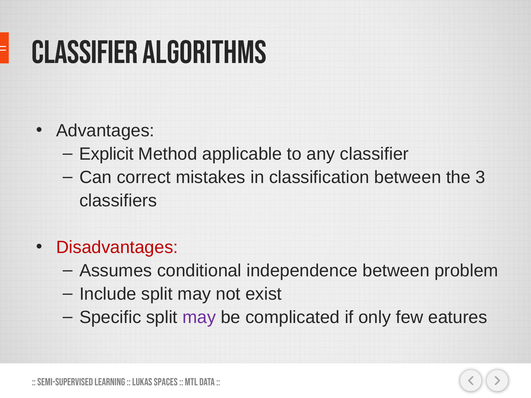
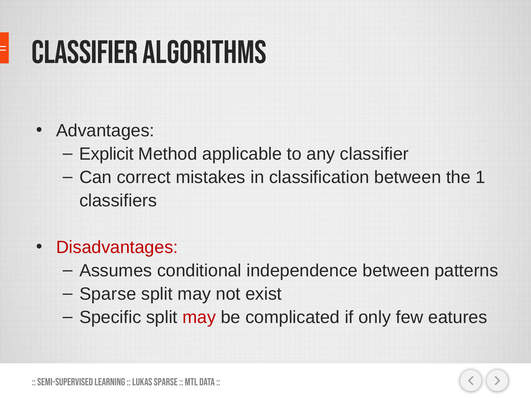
3: 3 -> 1 (481, 177)
problem: problem -> patterns (466, 271)
Include: Include -> Sparse (108, 294)
may colour: purple -> red (199, 318)
Lukas Spaces: Spaces -> Sparse (166, 382)
